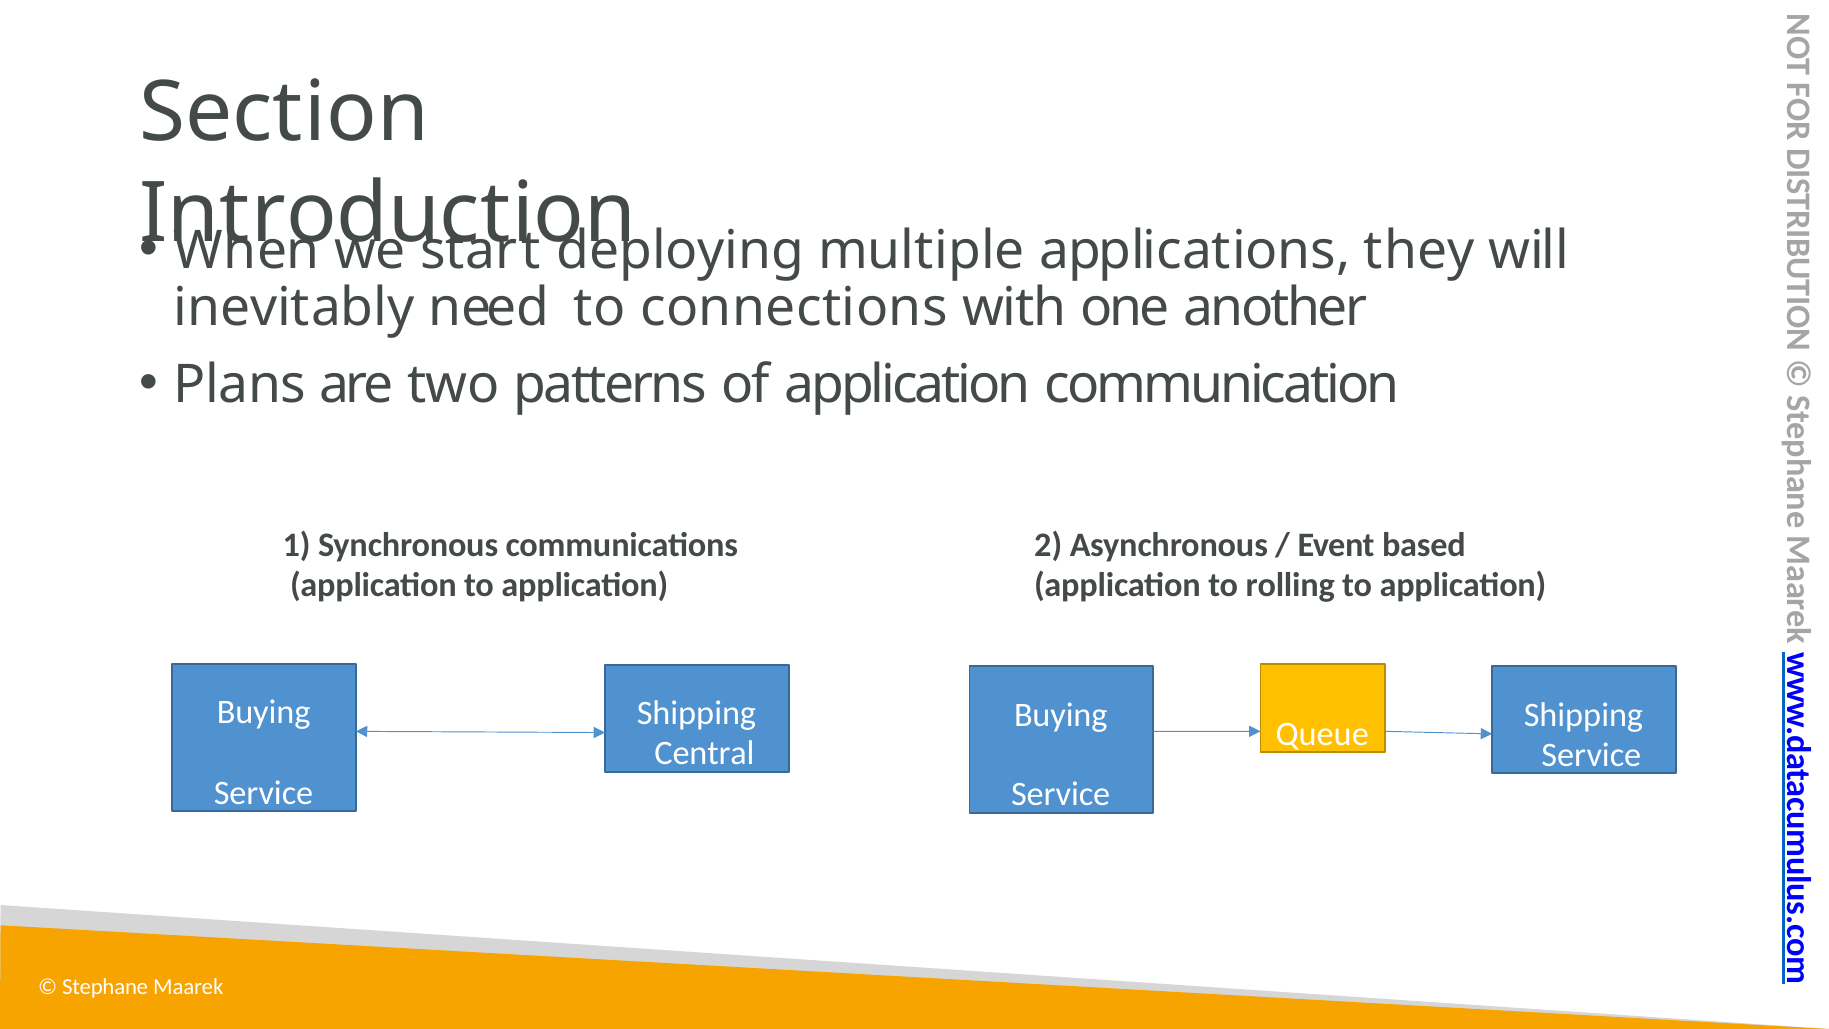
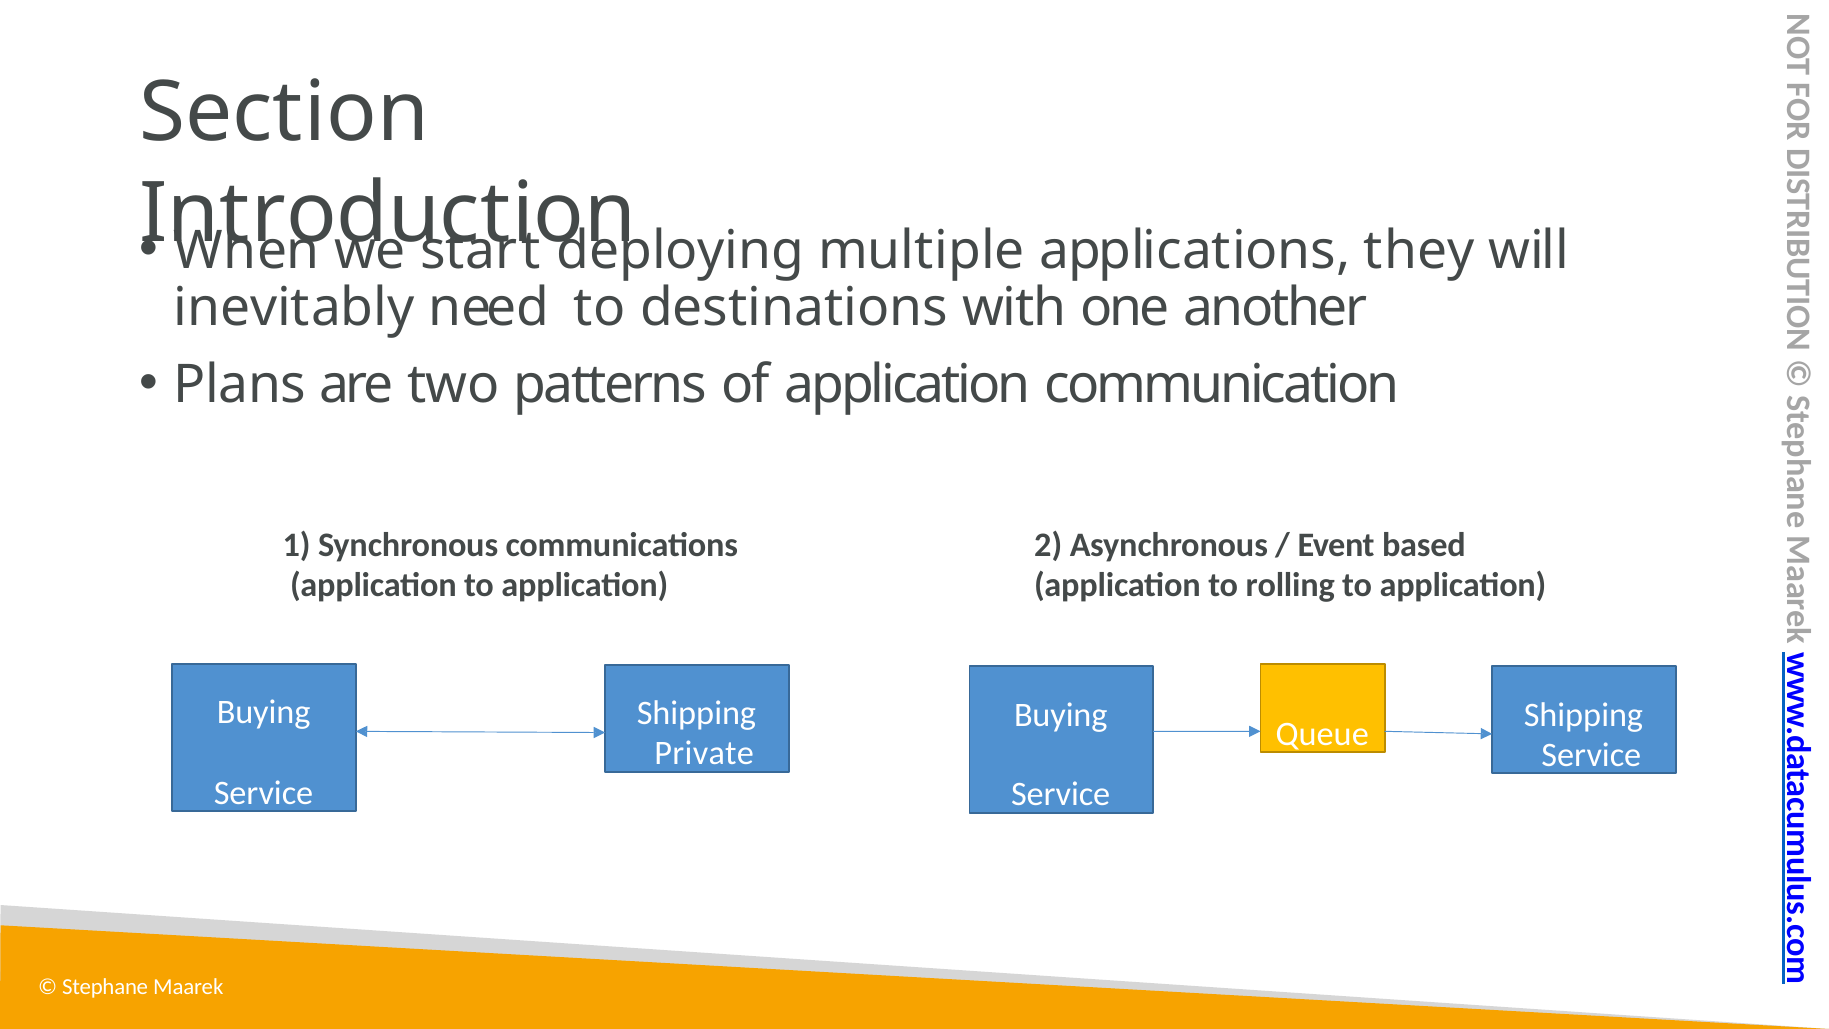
connections: connections -> destinations (794, 308)
Central: Central -> Private (704, 753)
